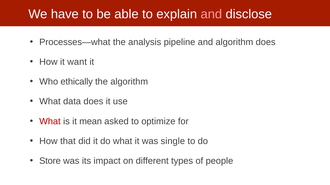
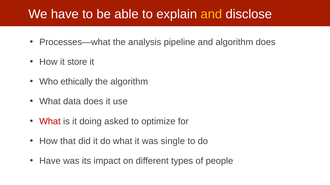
and colour: pink -> yellow (211, 14)
want: want -> store (77, 62)
mean: mean -> doing (91, 122)
Store: Store -> Have (50, 161)
